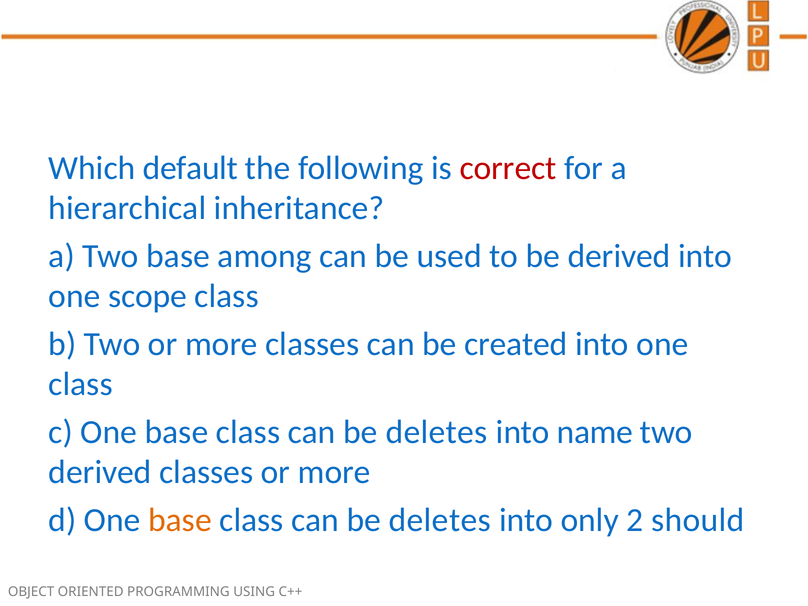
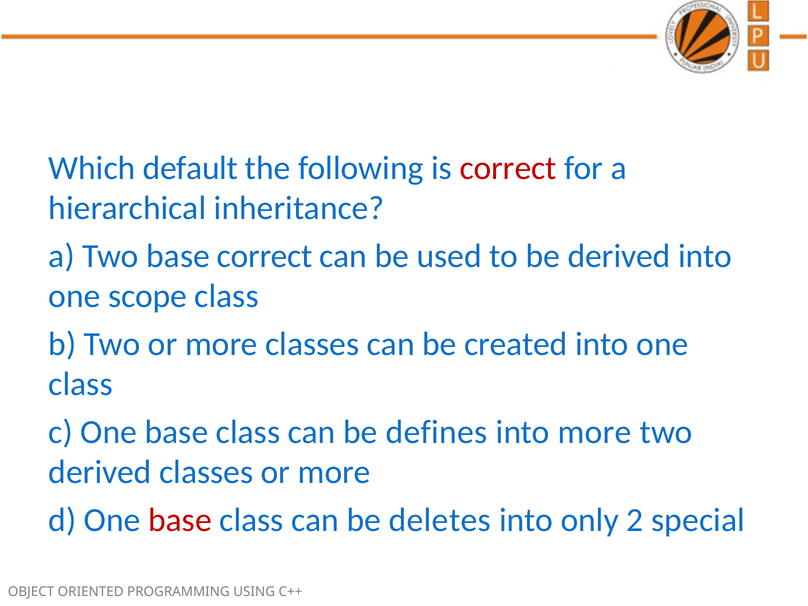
base among: among -> correct (265, 256)
deletes: deletes -> defines (437, 432)
into name: name -> more (595, 432)
base colour: orange -> red (180, 520)
should: should -> special (698, 520)
